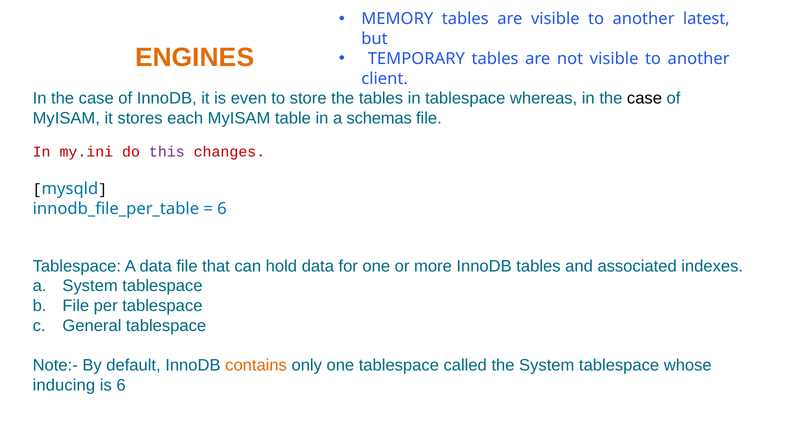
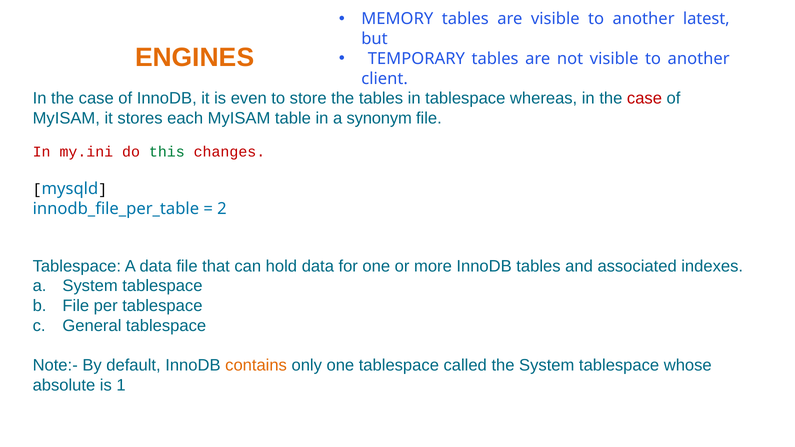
case colour: black -> red (644, 98)
schemas: schemas -> synonym (379, 118)
this colour: purple -> green (167, 152)
6: 6 -> 2 (222, 209)
inducing: inducing -> absolute (64, 385)
is 6: 6 -> 1 (121, 385)
